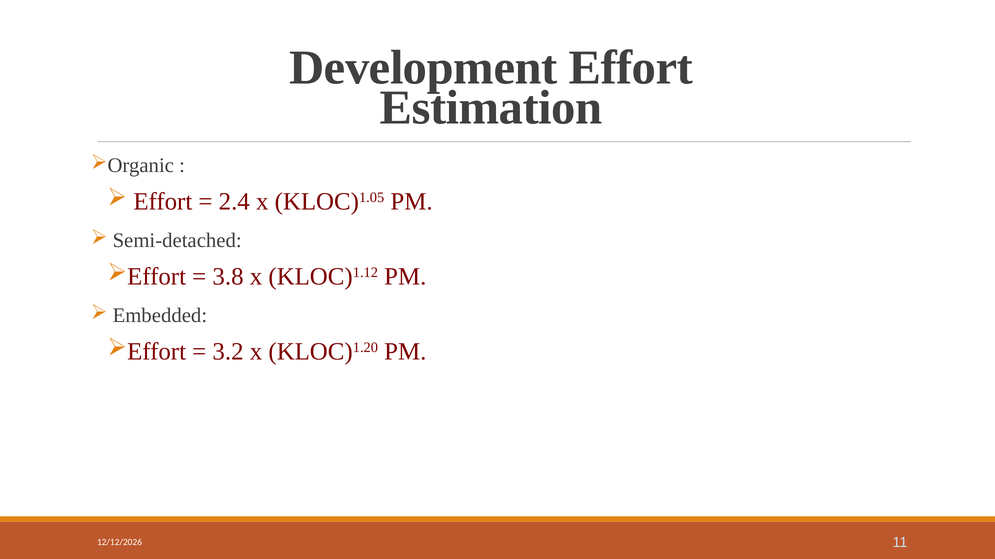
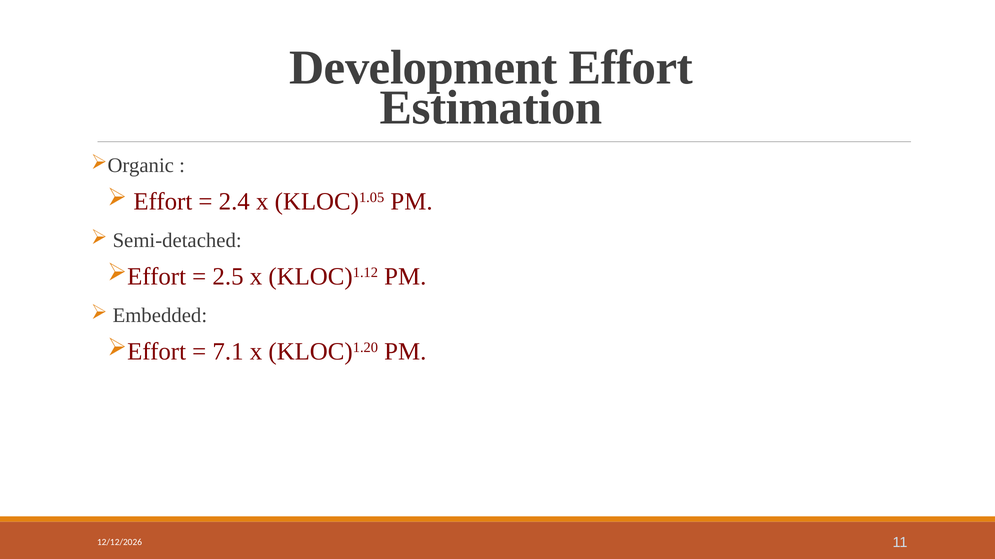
3.8: 3.8 -> 2.5 (228, 277)
3.2: 3.2 -> 7.1 (228, 352)
